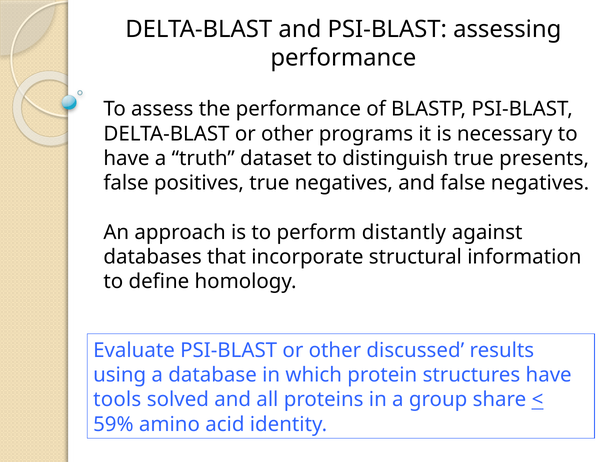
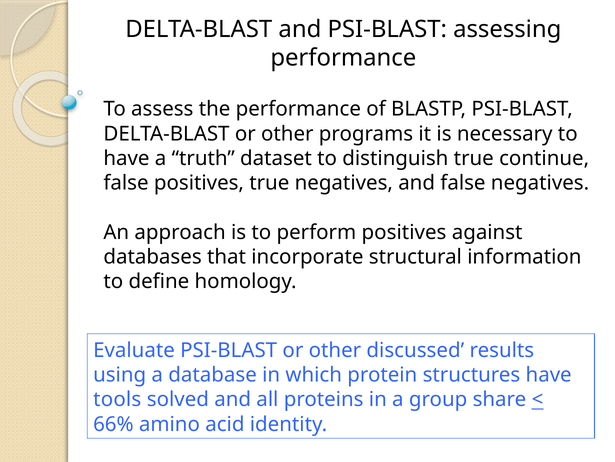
presents: presents -> continue (544, 158)
perform distantly: distantly -> positives (404, 232)
59%: 59% -> 66% (113, 424)
